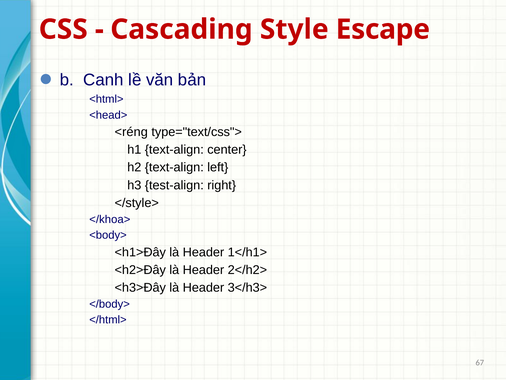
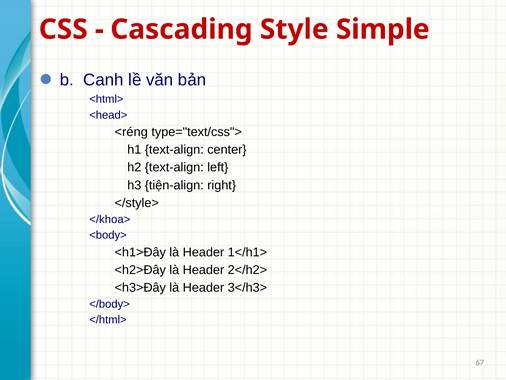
Escape: Escape -> Simple (383, 29)
test-align: test-align -> tiện-align (174, 185)
